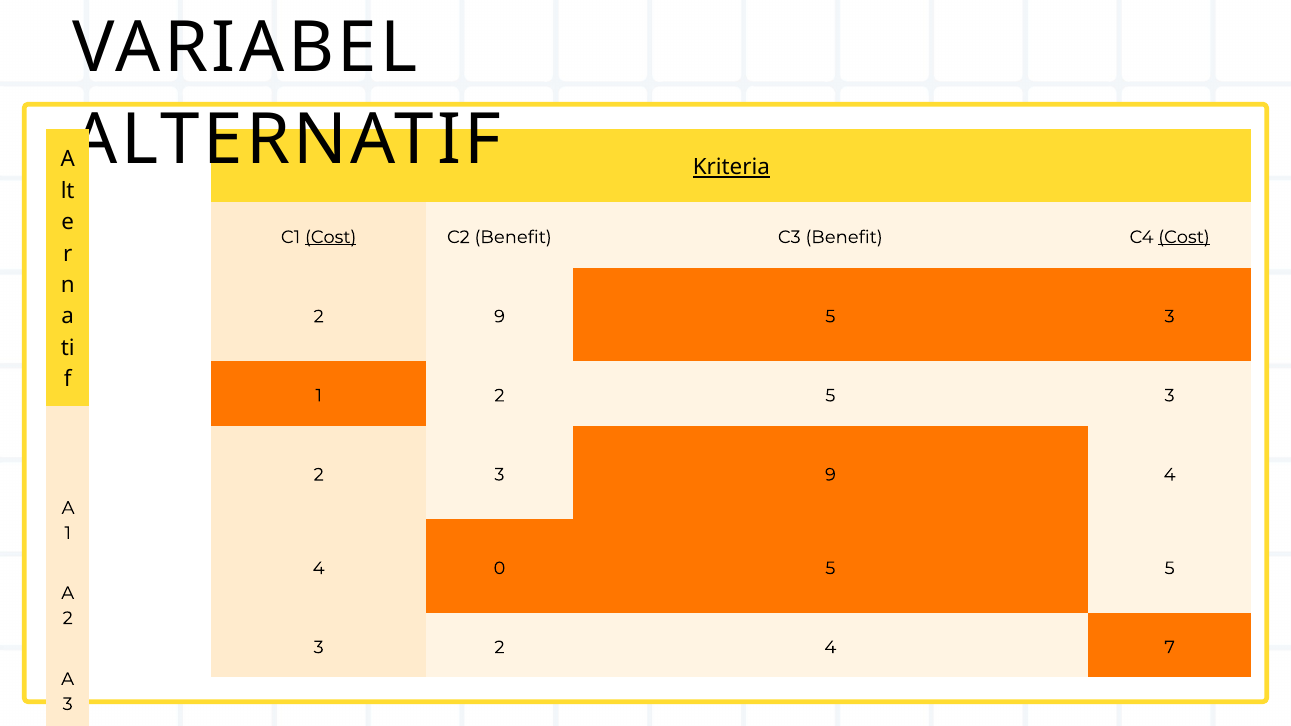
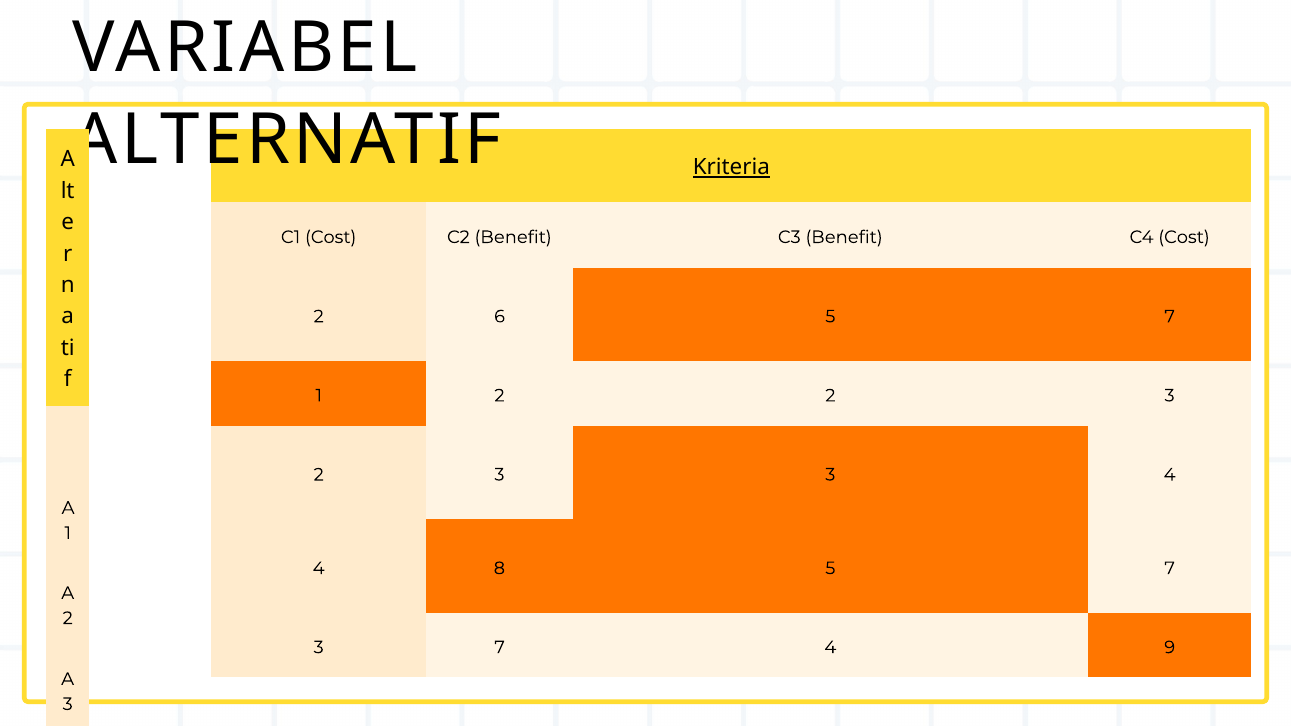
Cost underline: present -> none (331, 237)
Cost underline: present -> none (1184, 237)
2 9: 9 -> 6 (500, 317)
3: 3 -> 7 (1170, 317)
2 5: 5 -> 2 (830, 396)
3 9: 9 -> 3 (830, 475)
0: 0 -> 8 (499, 568)
5: 5 -> 7 (1170, 568)
2: 2 -> 7 (500, 647)
7: 7 -> 9 (1170, 647)
